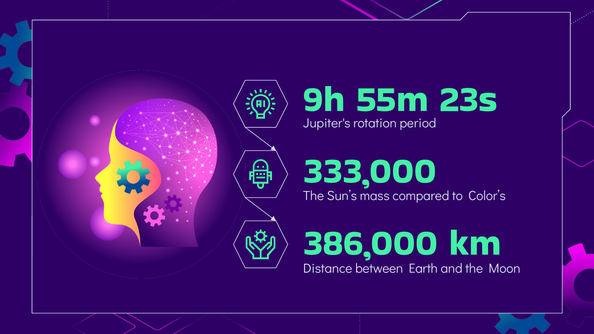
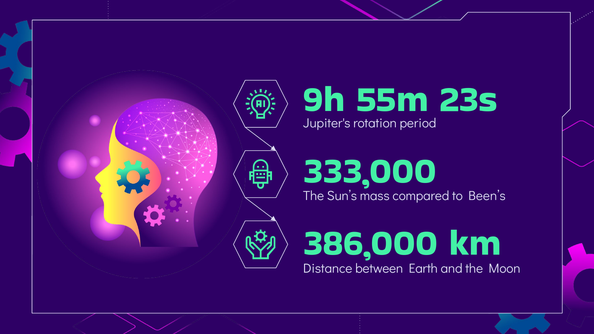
Color’s: Color’s -> Been’s (487, 196)
